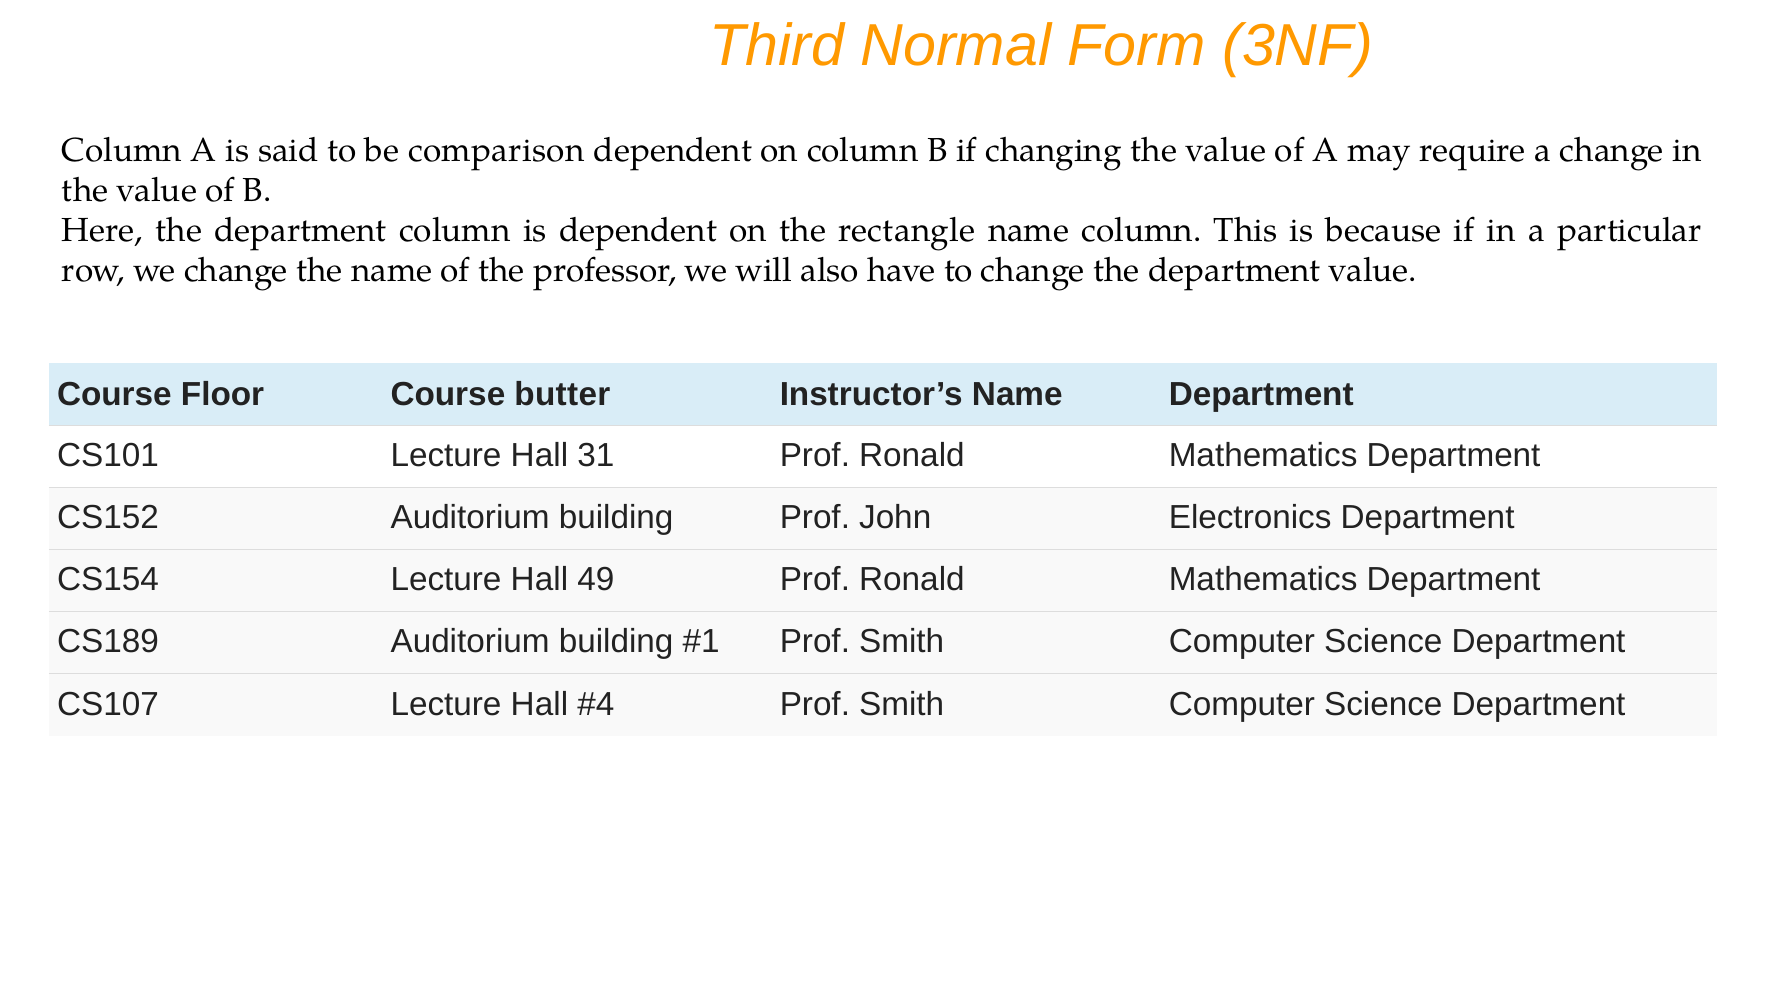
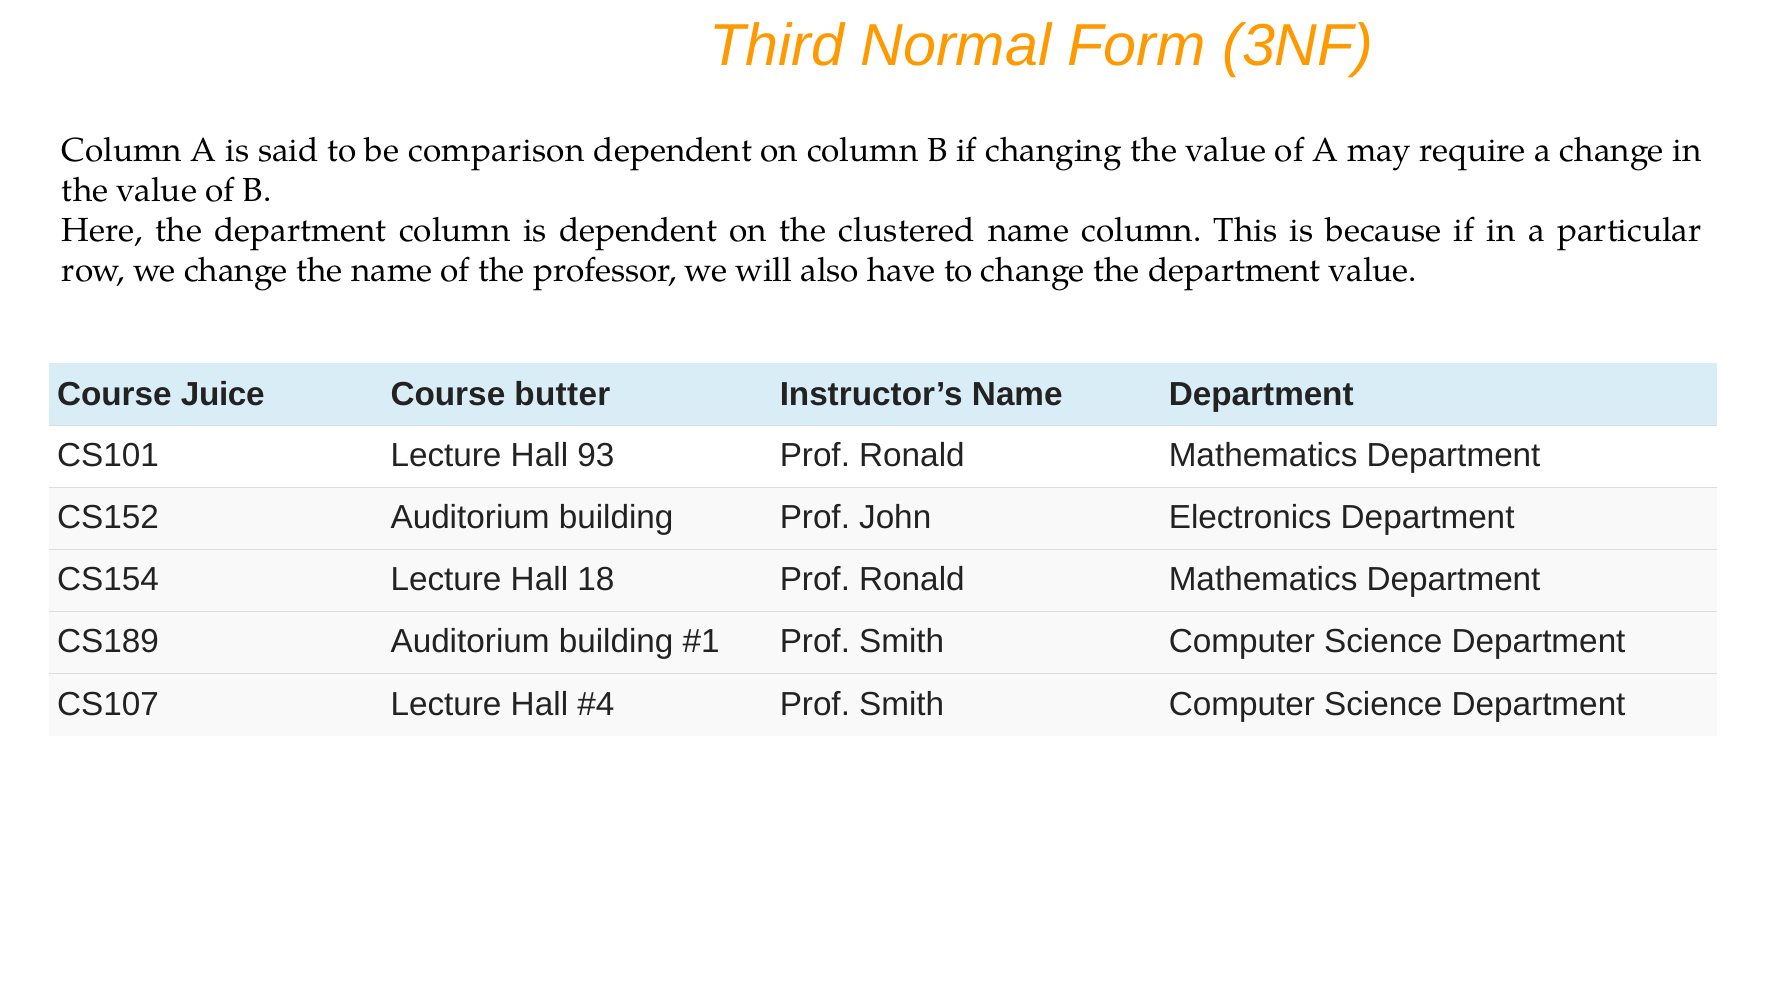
rectangle: rectangle -> clustered (907, 231)
Floor: Floor -> Juice (223, 395)
31: 31 -> 93 (596, 456)
49: 49 -> 18 (596, 580)
